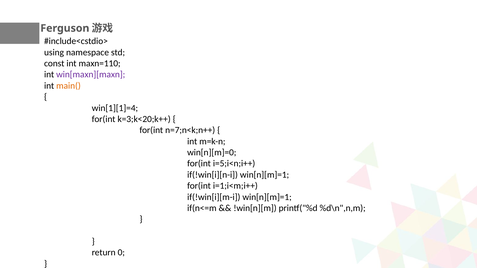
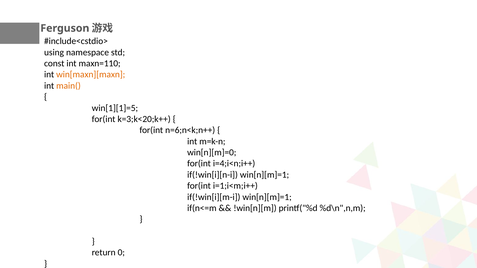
win[maxn][maxn colour: purple -> orange (91, 75)
win[1][1]=4: win[1][1]=4 -> win[1][1]=5 (115, 108)
n=7;n<k;n++: n=7;n<k;n++ -> n=6;n<k;n++ (190, 130)
i=5;i<n;i++: i=5;i<n;i++ -> i=4;i<n;i++ (234, 164)
